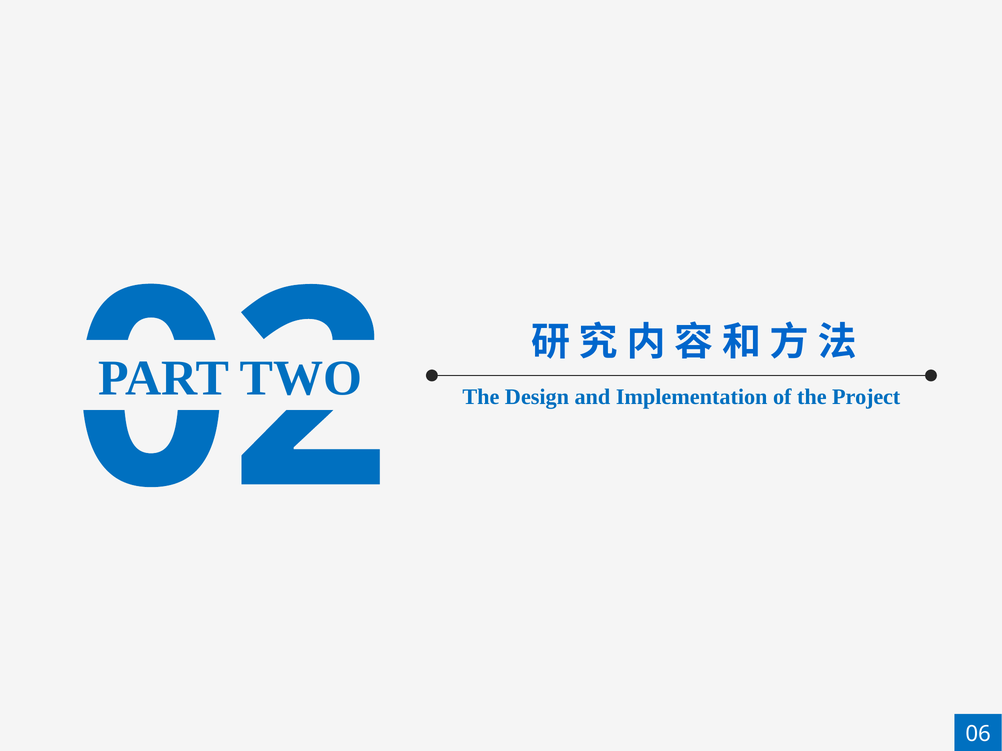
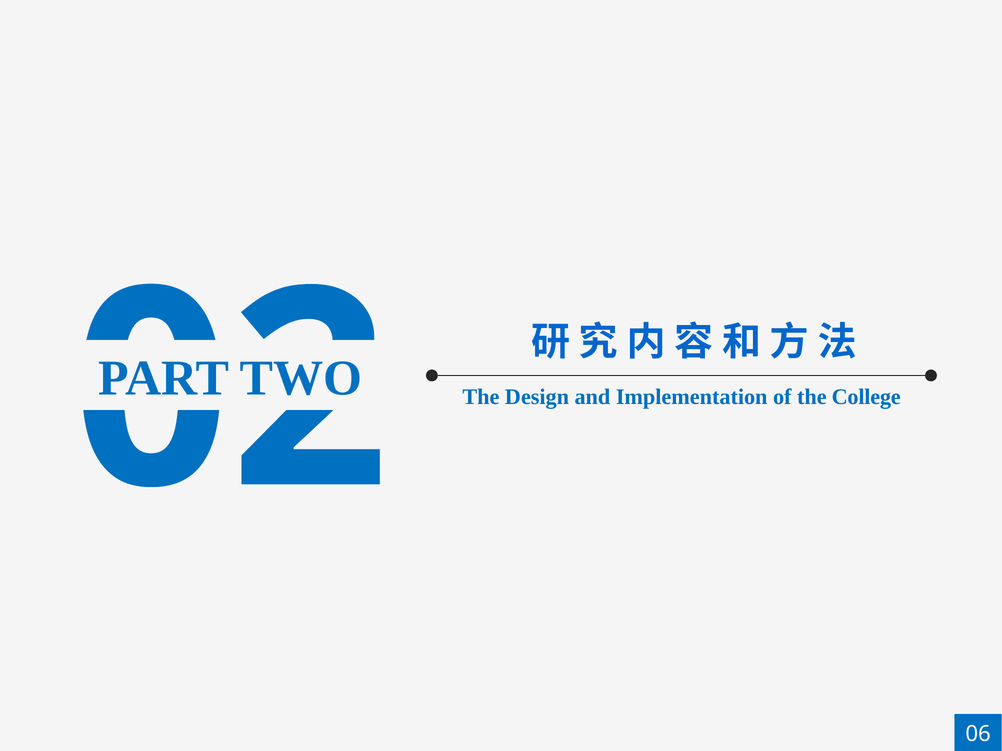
Project: Project -> College (866, 397)
